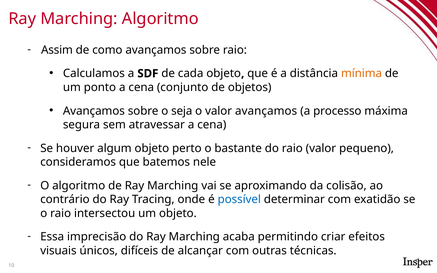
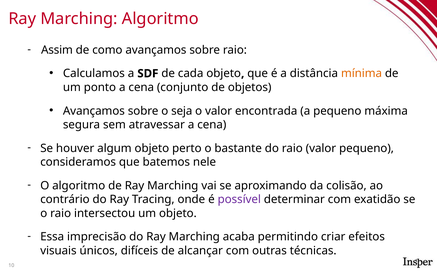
valor avançamos: avançamos -> encontrada (266, 111)
a processo: processo -> pequeno (337, 111)
possível colour: blue -> purple (239, 199)
